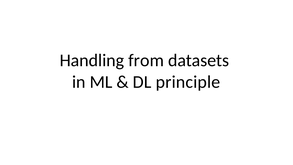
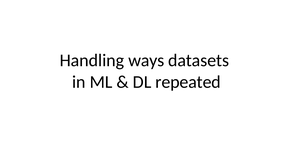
from: from -> ways (146, 60)
principle: principle -> repeated (188, 82)
